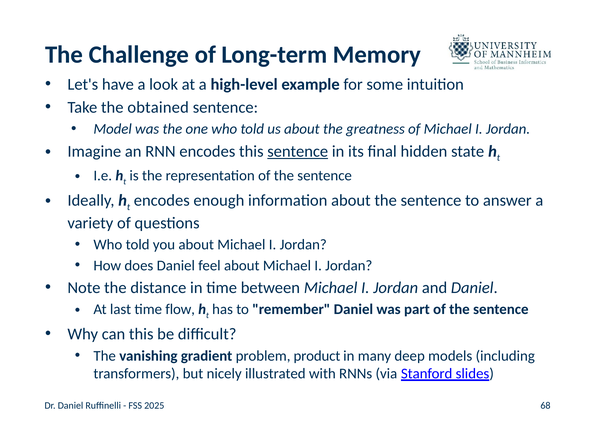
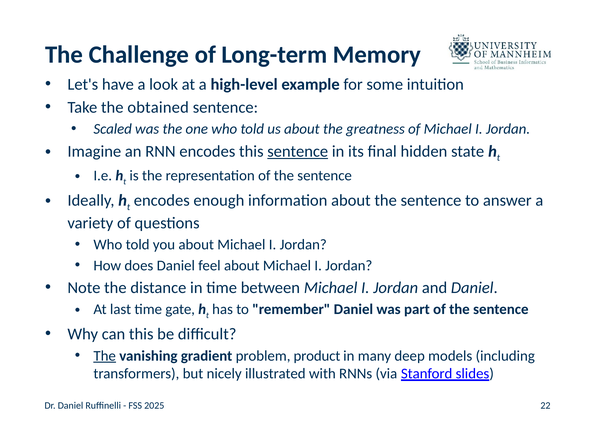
Model: Model -> Scaled (113, 129)
flow: flow -> gate (180, 310)
The underline: none -> present (105, 356)
68: 68 -> 22 (545, 406)
